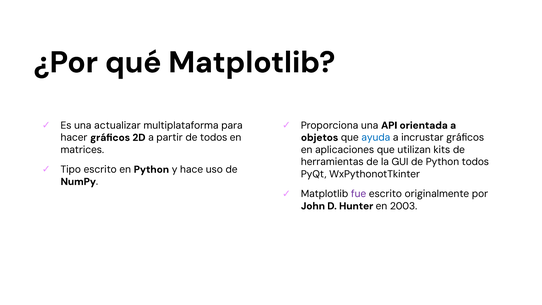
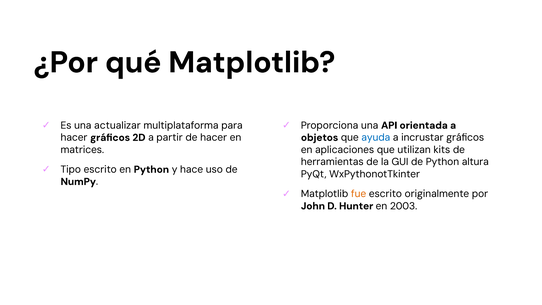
de todos: todos -> hacer (214, 137)
Python todos: todos -> altura (475, 162)
fue colour: purple -> orange (359, 194)
